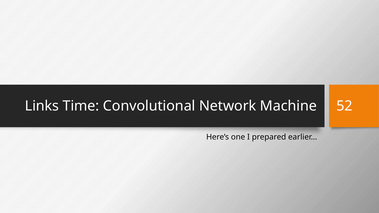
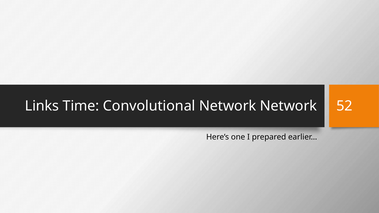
Network Machine: Machine -> Network (288, 106)
